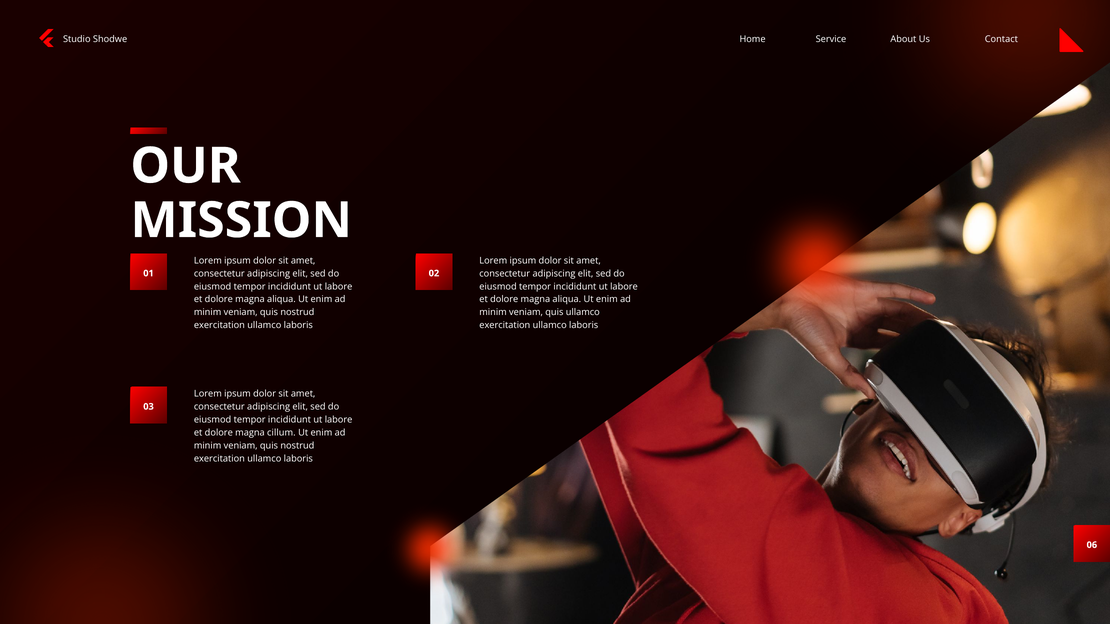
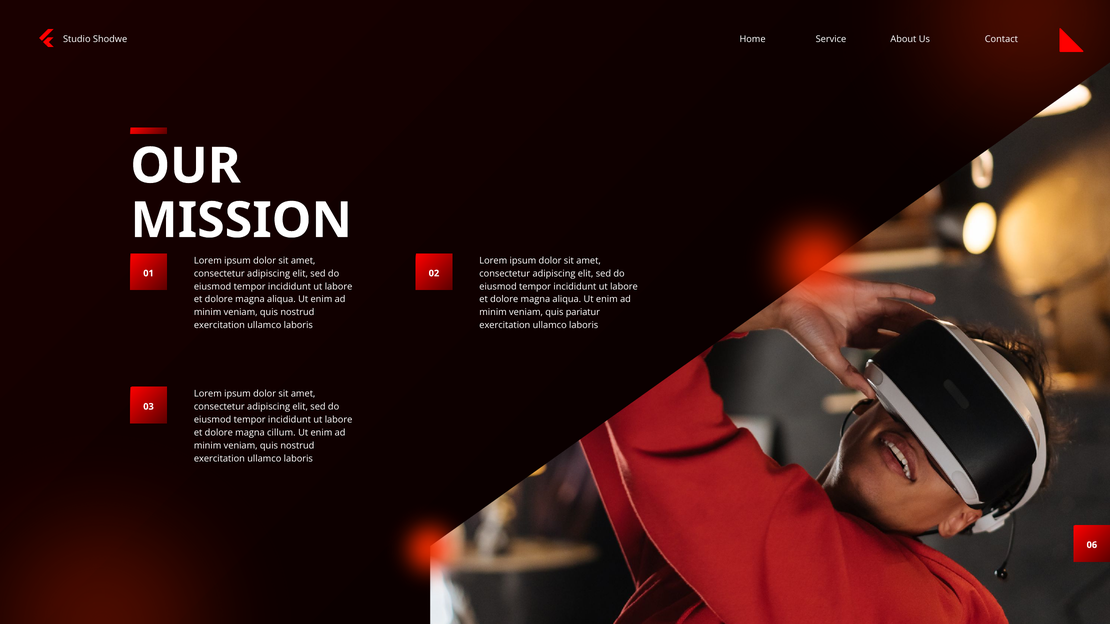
quis ullamco: ullamco -> pariatur (583, 313)
